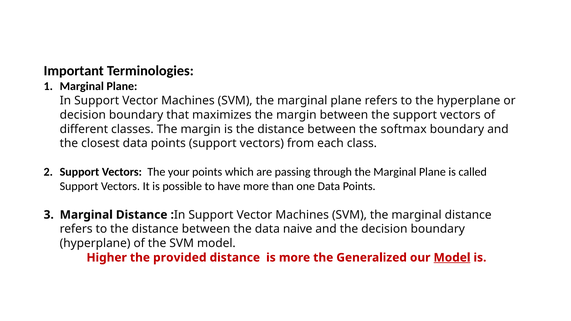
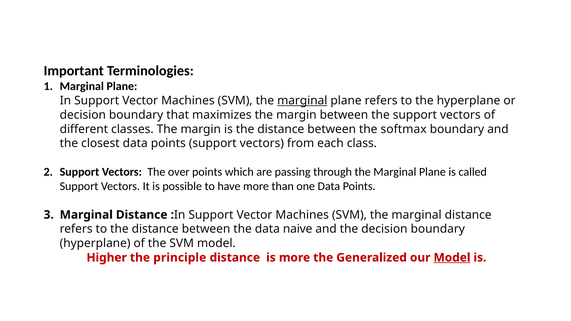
marginal underline: none -> present (302, 101)
your: your -> over (179, 172)
provided: provided -> principle (180, 258)
